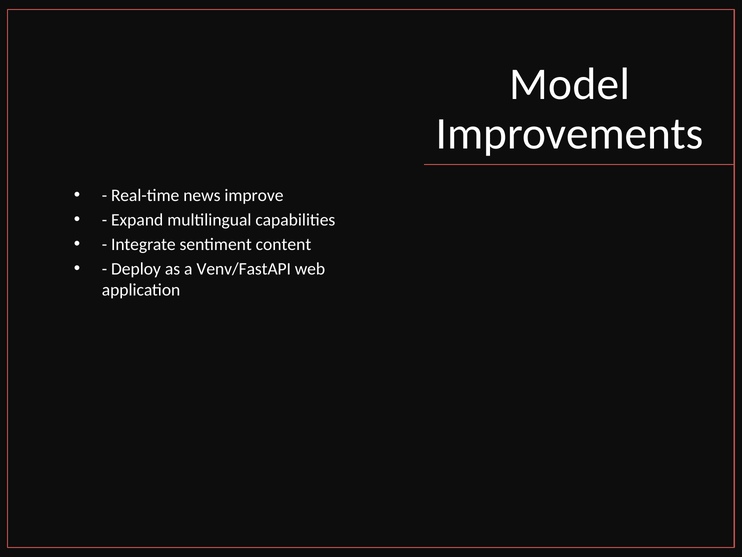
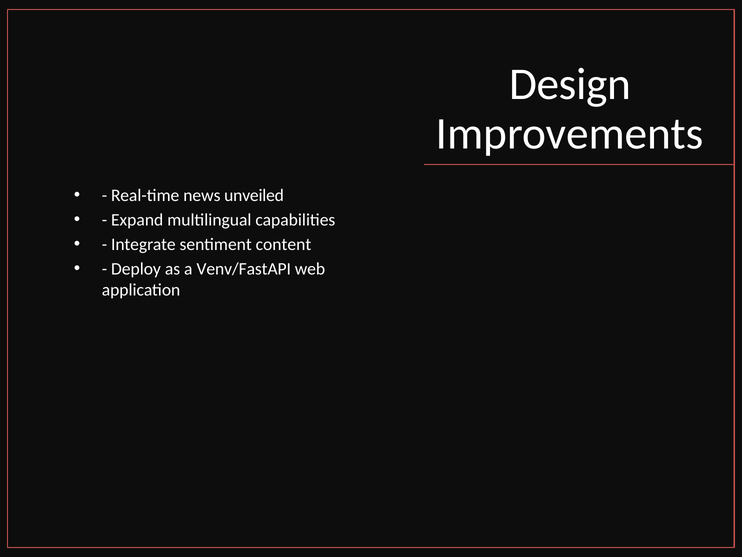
Model: Model -> Design (570, 84)
improve: improve -> unveiled (254, 195)
